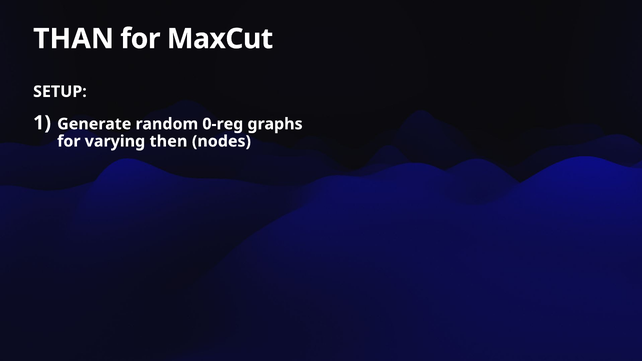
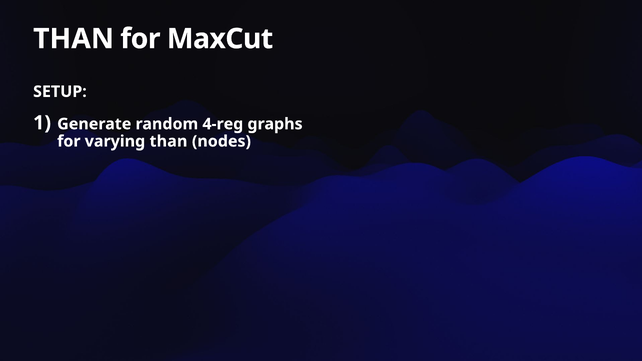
0-reg: 0-reg -> 4-reg (223, 124)
varying then: then -> than (168, 141)
